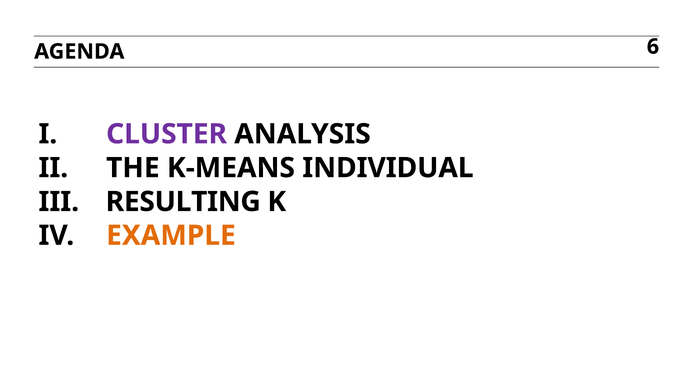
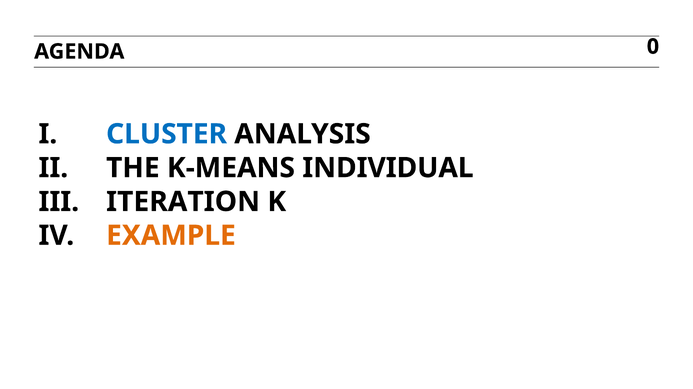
6: 6 -> 0 (653, 47)
CLUSTER colour: purple -> blue (167, 134)
RESULTING: RESULTING -> ITERATION (183, 202)
